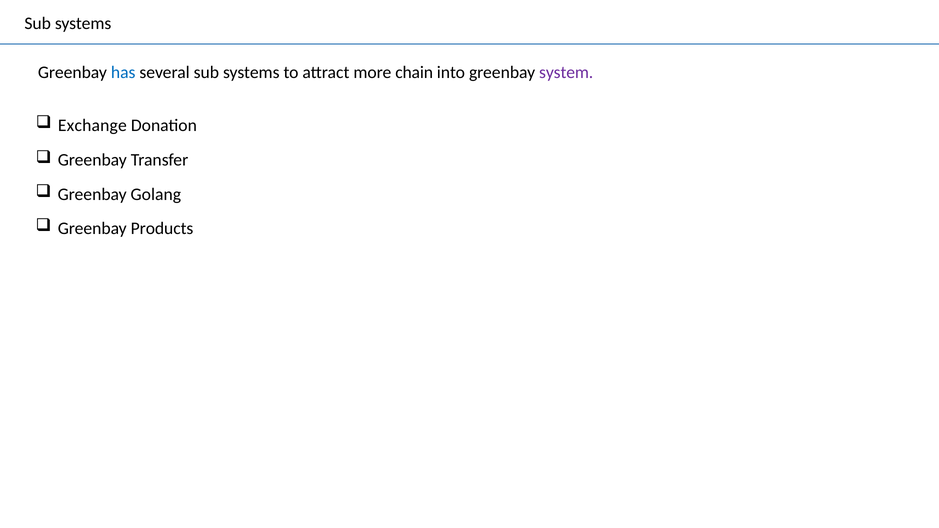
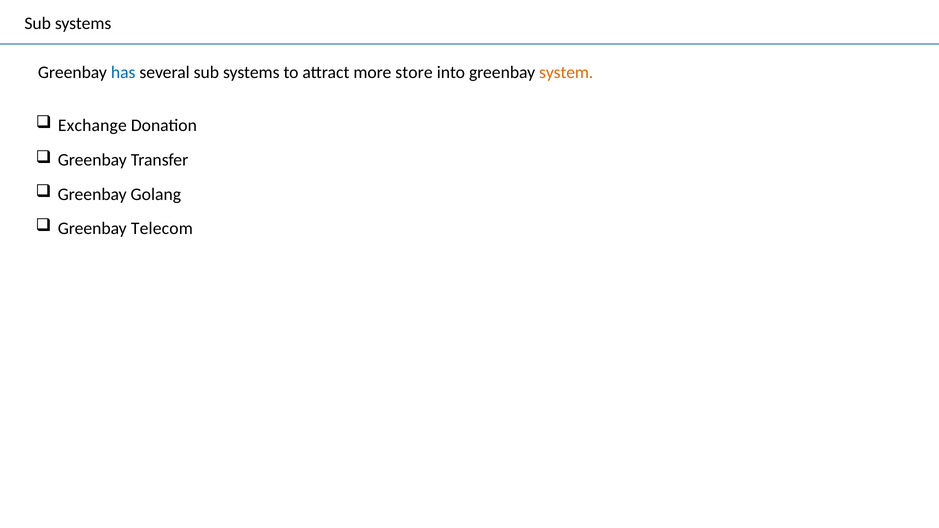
chain: chain -> store (414, 72)
system colour: purple -> orange (566, 72)
Products: Products -> Telecom (162, 229)
